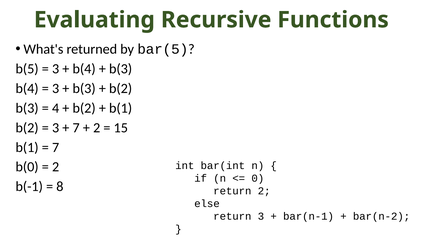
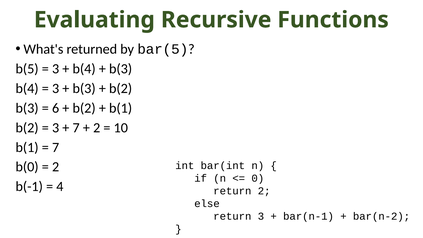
4: 4 -> 6 (56, 108)
15: 15 -> 10 (121, 128)
8: 8 -> 4 (60, 187)
